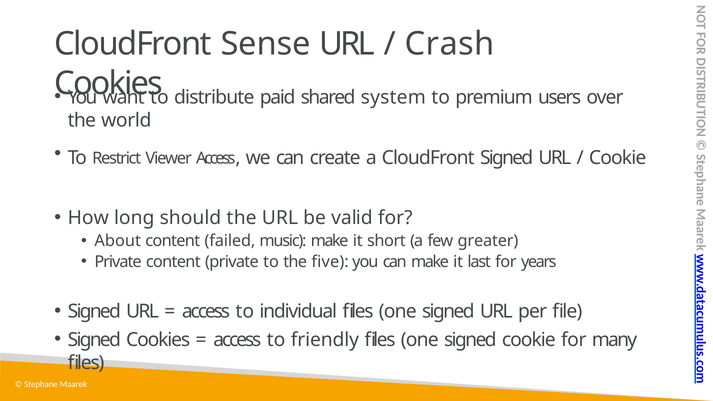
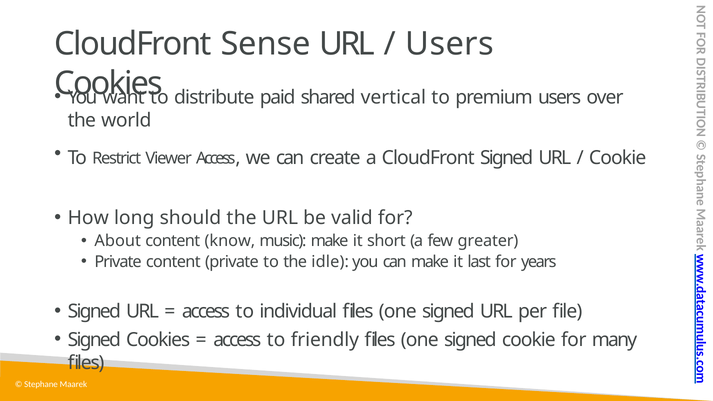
Crash: Crash -> Users (450, 44)
system: system -> vertical (393, 97)
failed: failed -> know (230, 241)
five: five -> idle (330, 262)
